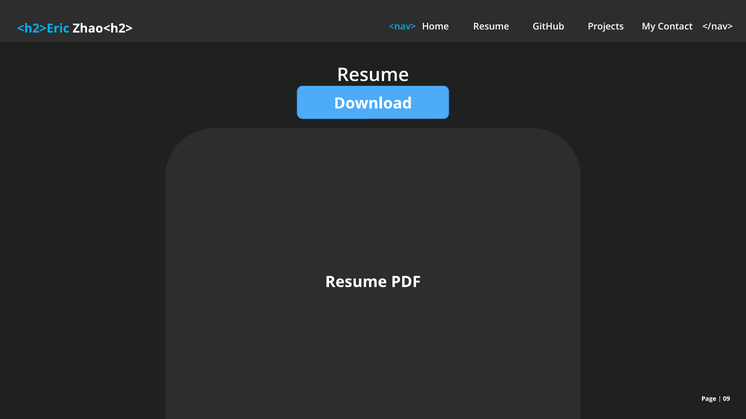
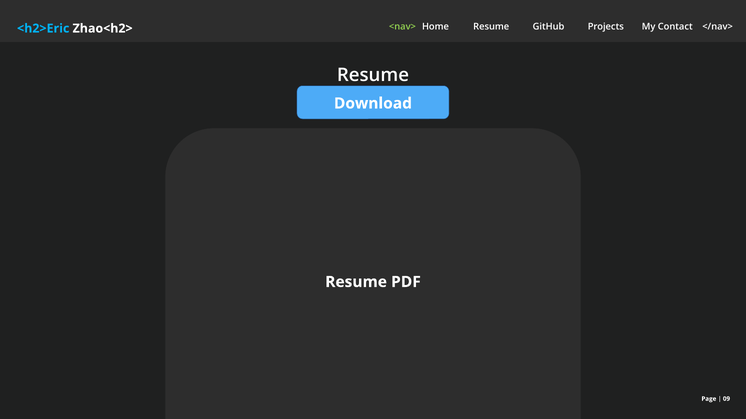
<nav> colour: light blue -> light green (402, 27)
